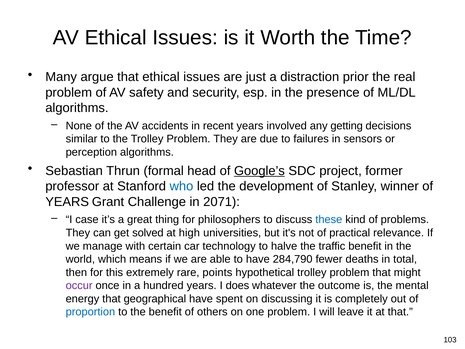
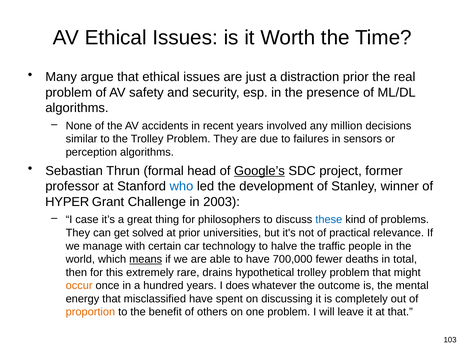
getting: getting -> million (347, 126)
YEARS: YEARS -> HYPER (67, 202)
2071: 2071 -> 2003 (222, 202)
at high: high -> prior (189, 233)
traffic benefit: benefit -> people (365, 246)
means underline: none -> present (146, 259)
284,790: 284,790 -> 700,000 (293, 259)
points: points -> drains (217, 272)
occur colour: purple -> orange (79, 285)
geographical: geographical -> misclassified (155, 299)
proportion colour: blue -> orange (90, 312)
